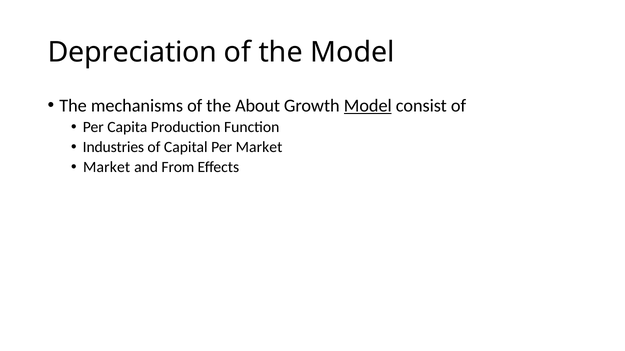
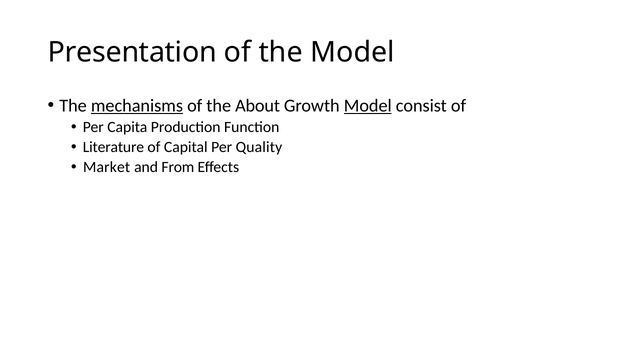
Depreciation: Depreciation -> Presentation (132, 53)
mechanisms underline: none -> present (137, 106)
Industries: Industries -> Literature (113, 147)
Per Market: Market -> Quality (259, 147)
